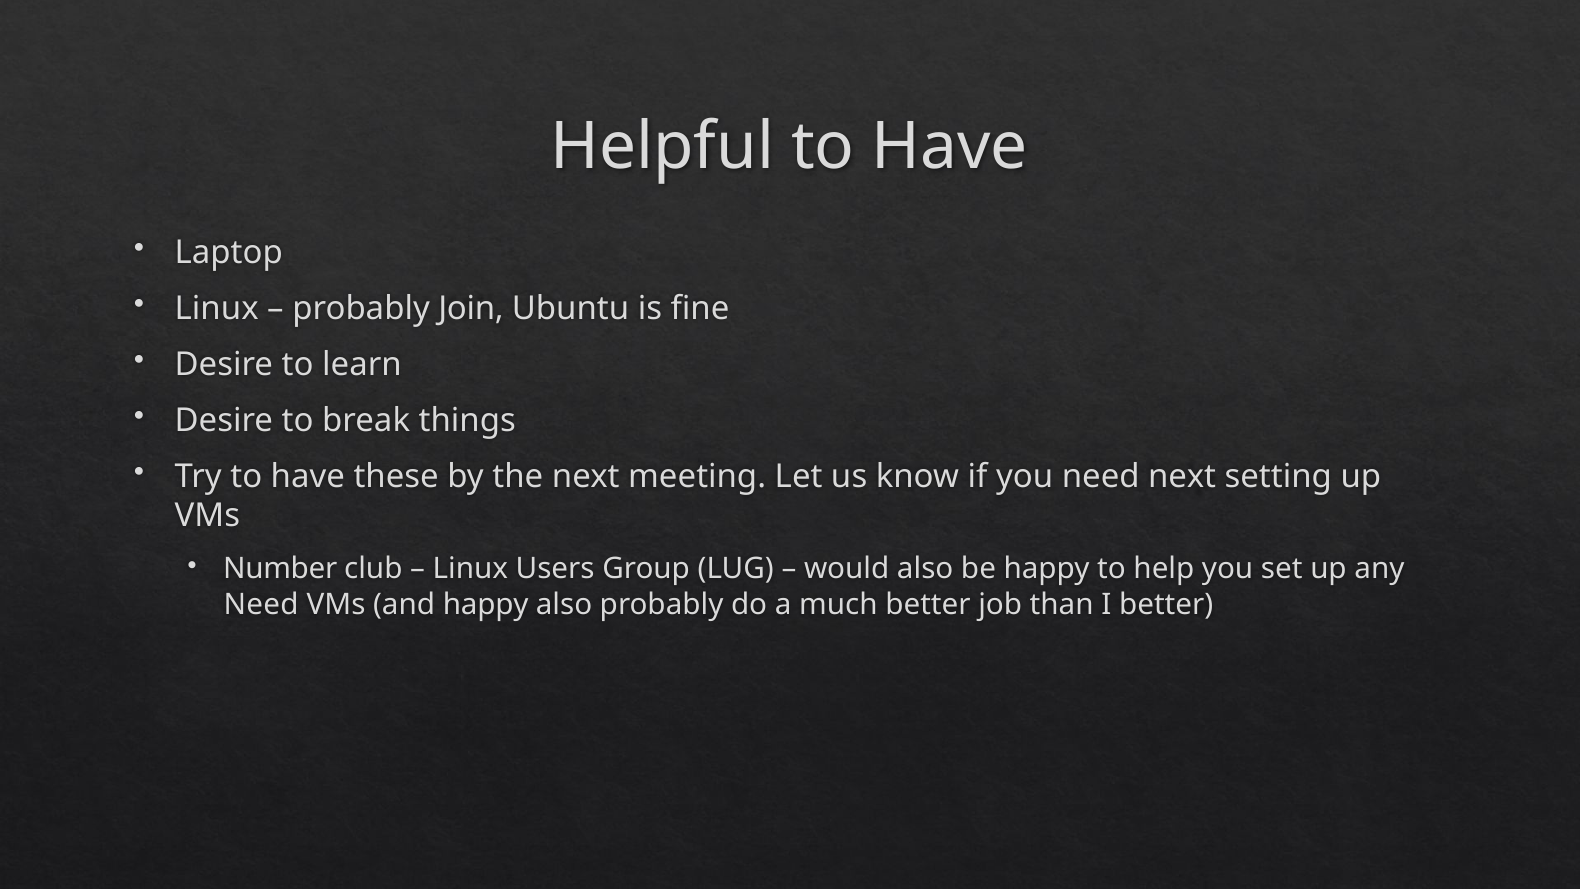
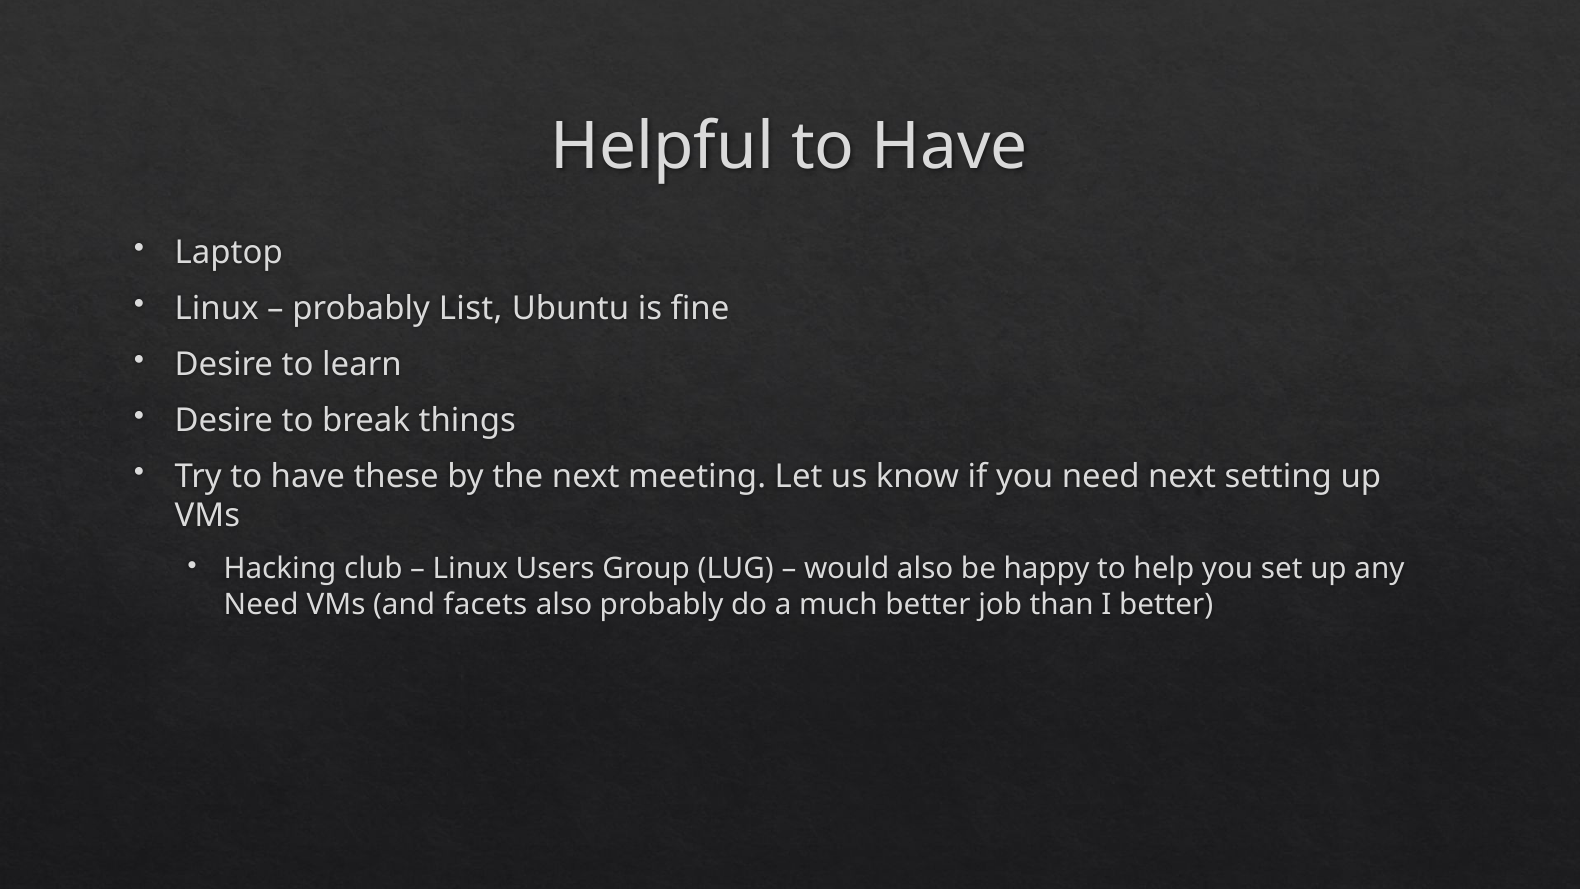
Join: Join -> List (471, 308)
Number: Number -> Hacking (280, 569)
and happy: happy -> facets (485, 605)
